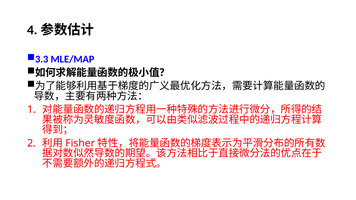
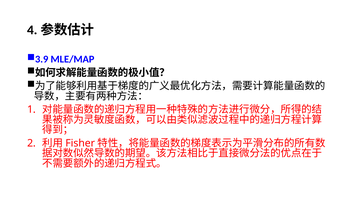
3.3: 3.3 -> 3.9 (42, 59)
